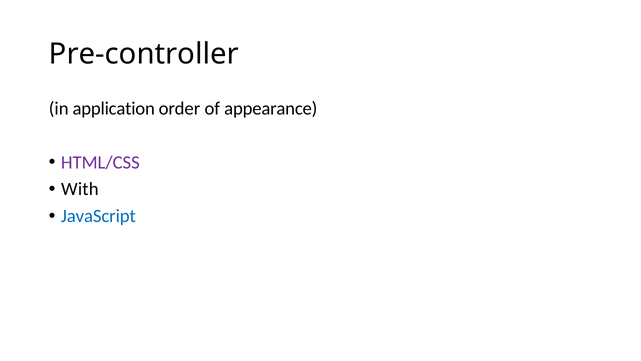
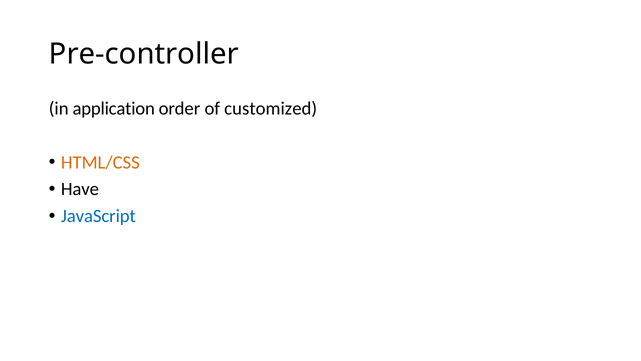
appearance: appearance -> customized (271, 108)
HTML/CSS colour: purple -> orange (100, 162)
With: With -> Have (80, 189)
